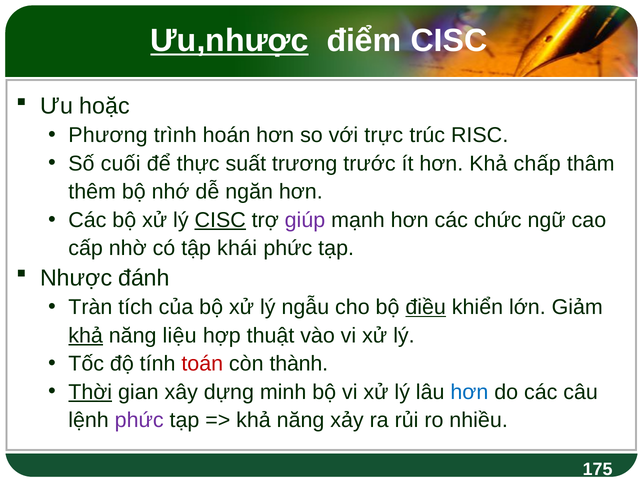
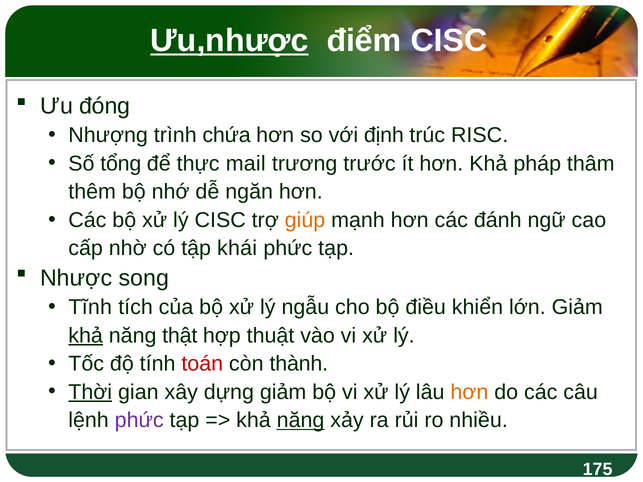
hoặc: hoặc -> đóng (105, 106)
Phương: Phương -> Nhượng (108, 135)
hoán: hoán -> chứa (227, 135)
trực: trực -> định (384, 135)
cuối: cuối -> tổng (121, 164)
suất: suất -> mail (246, 164)
chấp: chấp -> pháp (537, 164)
CISC underline: present -> none (220, 220)
giúp colour: purple -> orange (305, 220)
chức: chức -> đánh (498, 220)
đánh: đánh -> song (144, 278)
Tràn: Tràn -> Tĩnh (90, 307)
điều underline: present -> none (426, 307)
liệu: liệu -> thật (180, 336)
dựng minh: minh -> giảm (283, 392)
hơn colour: blue -> orange (469, 392)
năng underline: none -> present (301, 421)
